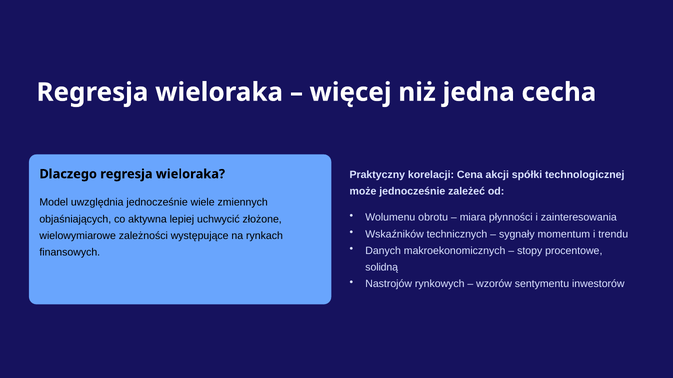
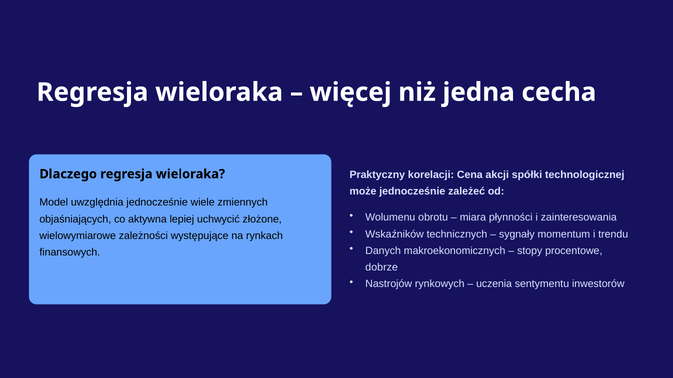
solidną: solidną -> dobrze (382, 268)
wzorów: wzorów -> uczenia (494, 284)
